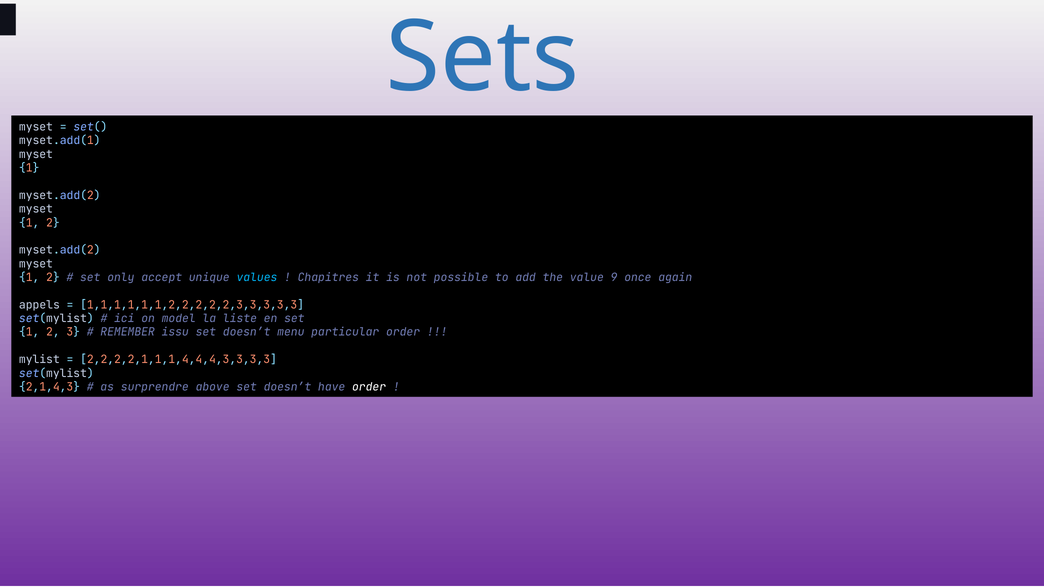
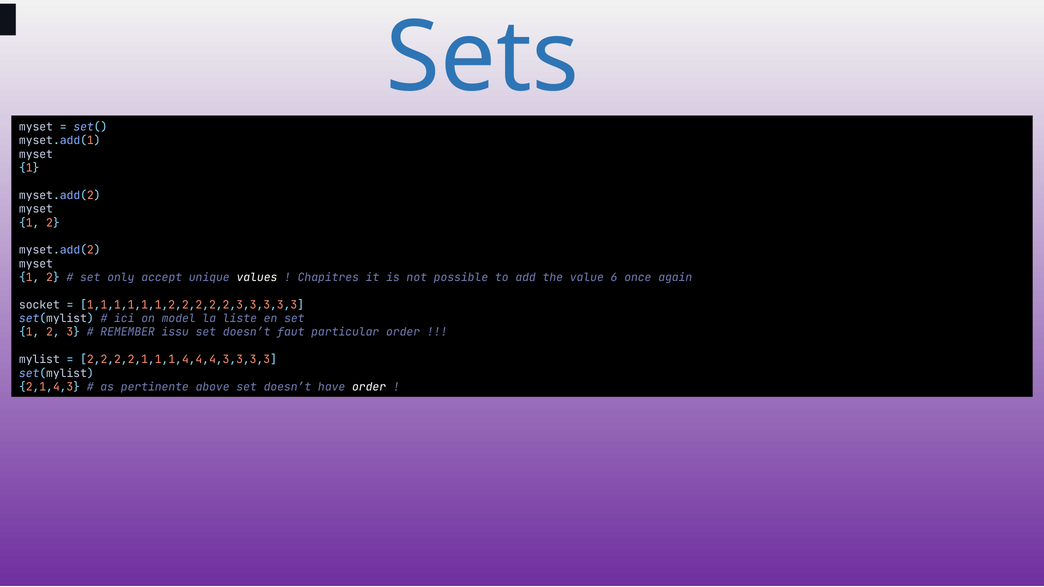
values colour: light blue -> white (257, 278)
9: 9 -> 6 (614, 278)
appels: appels -> socket (39, 305)
menu: menu -> faut (291, 332)
surprendre: surprendre -> pertinente (155, 387)
